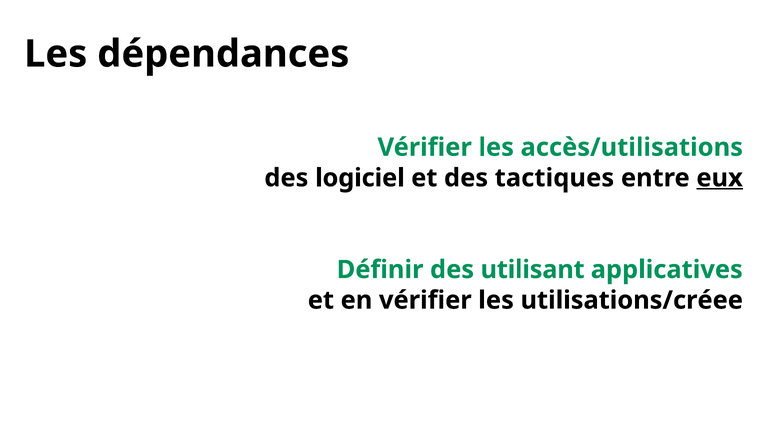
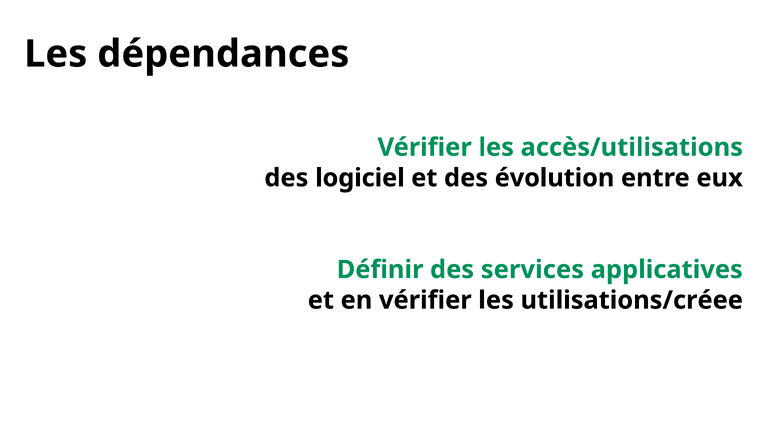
tactiques: tactiques -> évolution (555, 178)
eux underline: present -> none (720, 178)
utilisant: utilisant -> services (532, 270)
